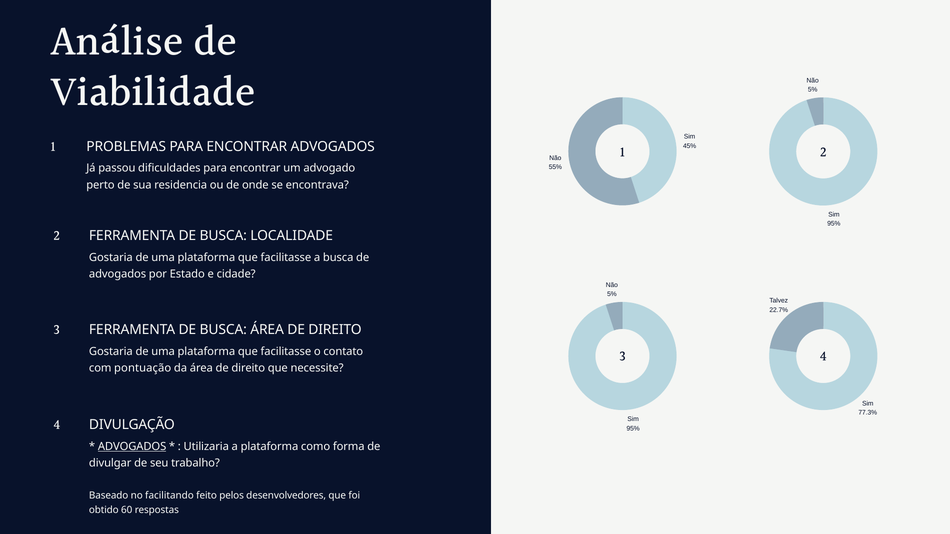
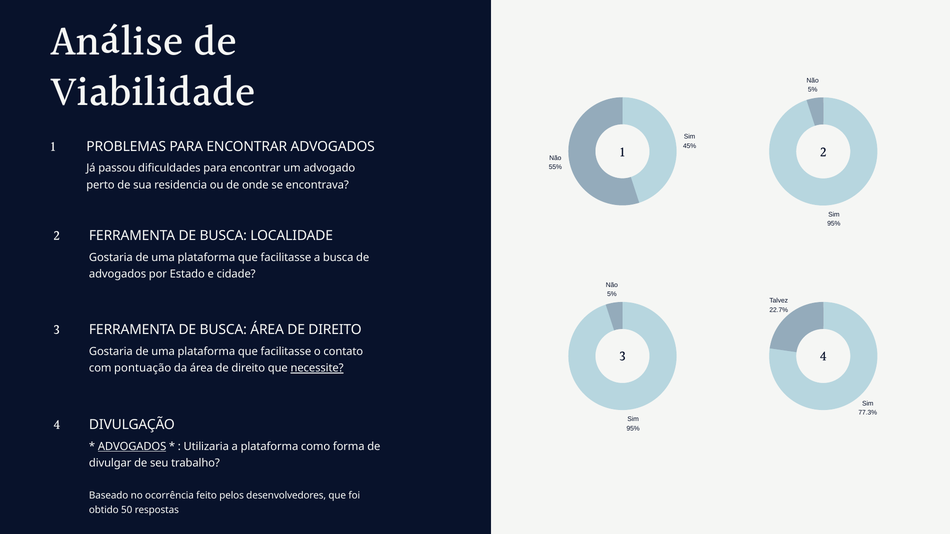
necessite underline: none -> present (317, 369)
facilitando: facilitando -> ocorrência (169, 496)
60: 60 -> 50 (127, 511)
